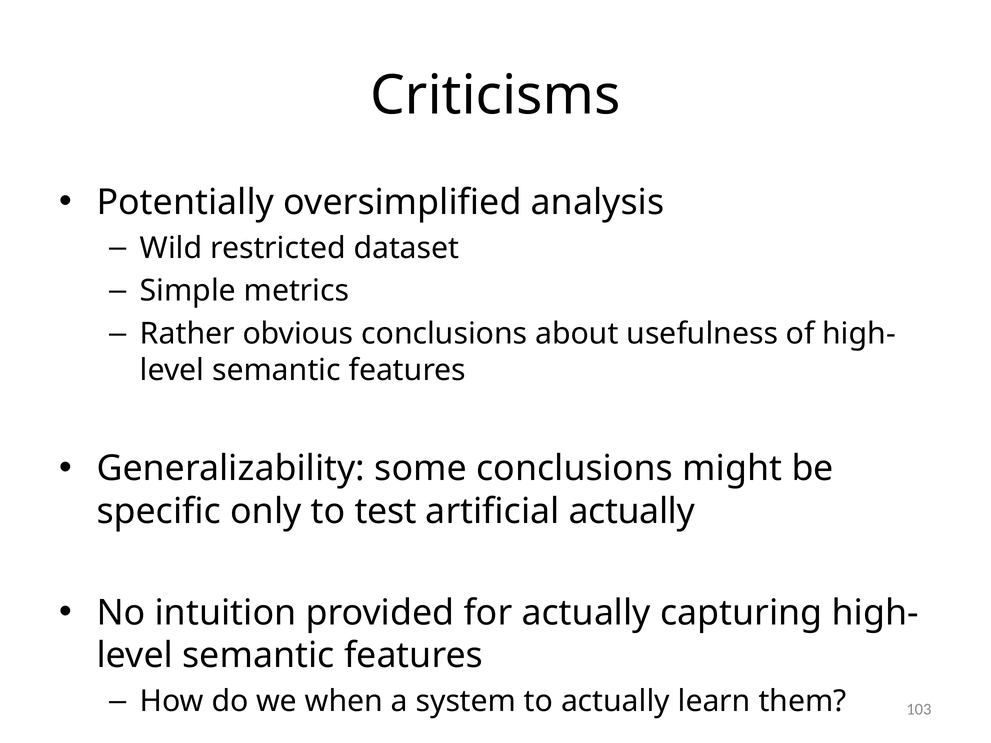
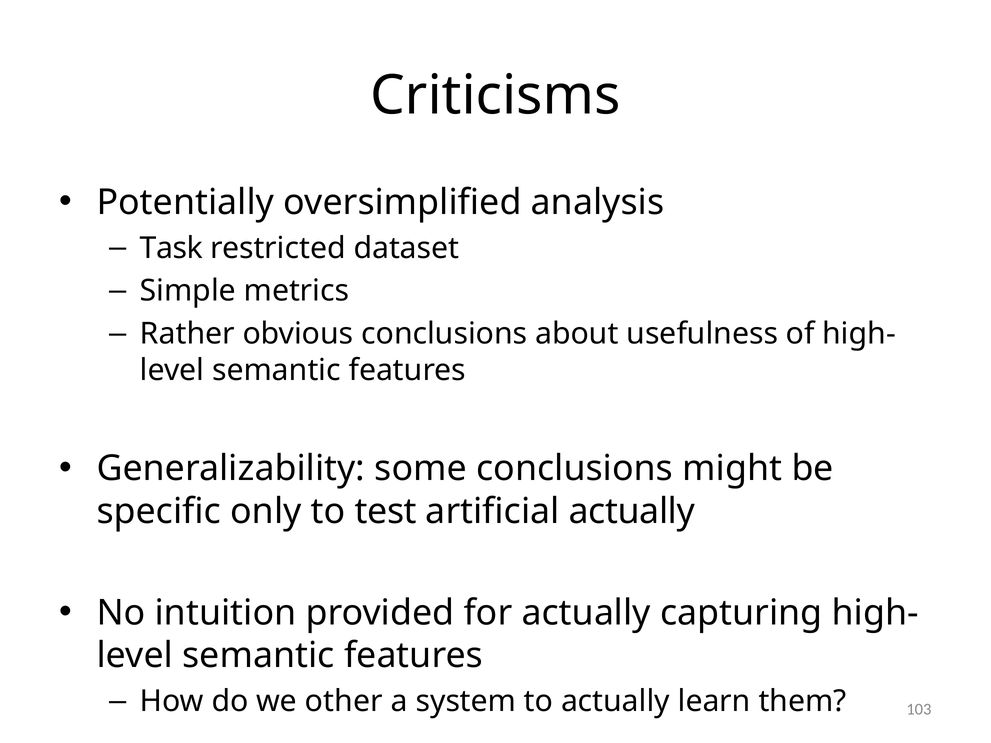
Wild: Wild -> Task (171, 248)
when: when -> other (344, 702)
